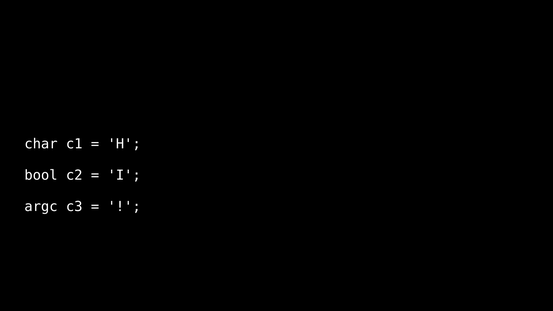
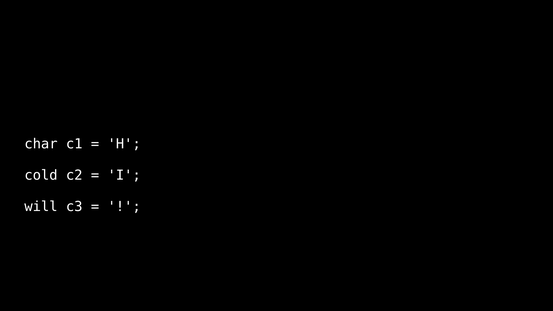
bool: bool -> cold (41, 175)
argc: argc -> will (41, 207)
